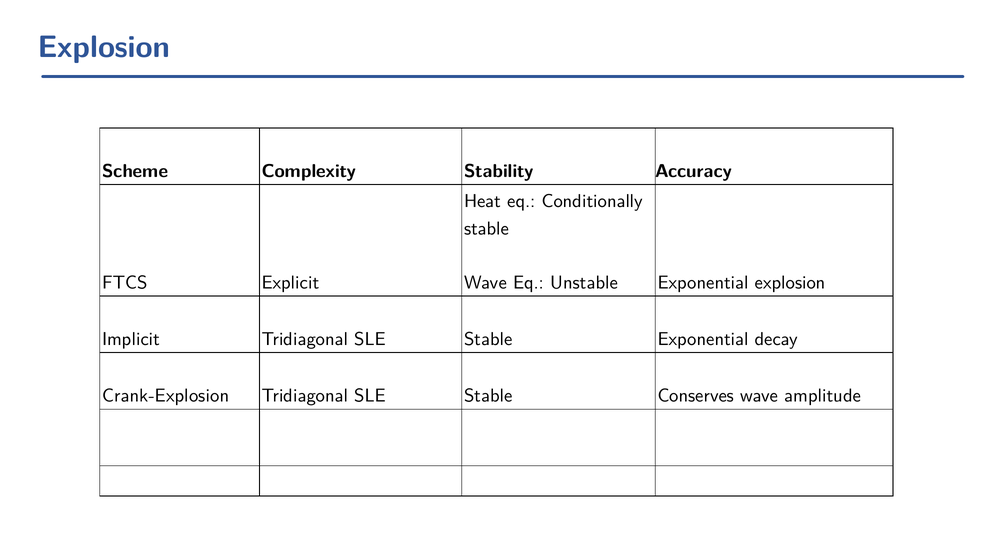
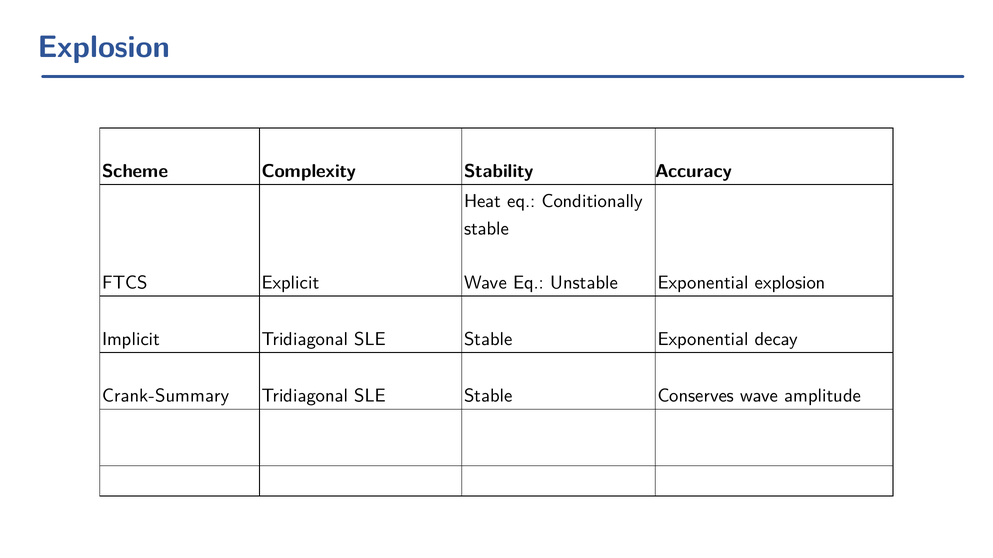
Crank-Explosion: Crank-Explosion -> Crank-Summary (166, 396)
